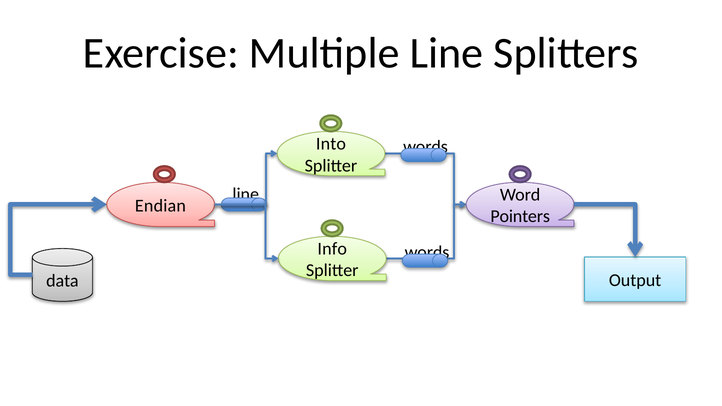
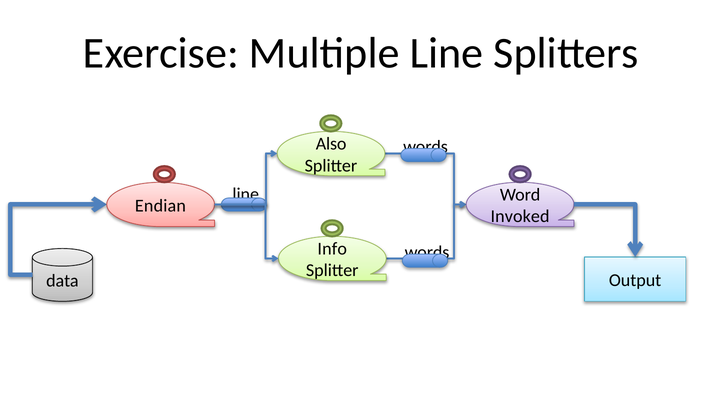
Into: Into -> Also (331, 144)
Pointers: Pointers -> Invoked (520, 217)
